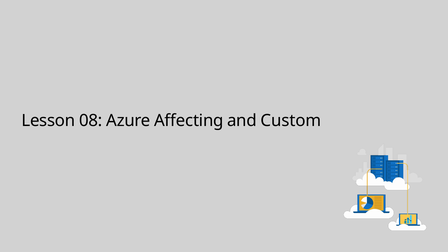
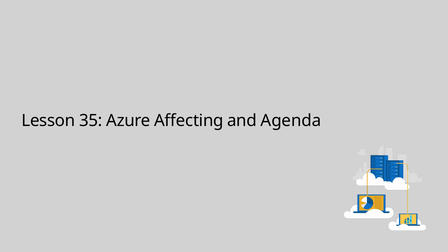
08: 08 -> 35 (91, 121)
Custom: Custom -> Agenda (291, 121)
